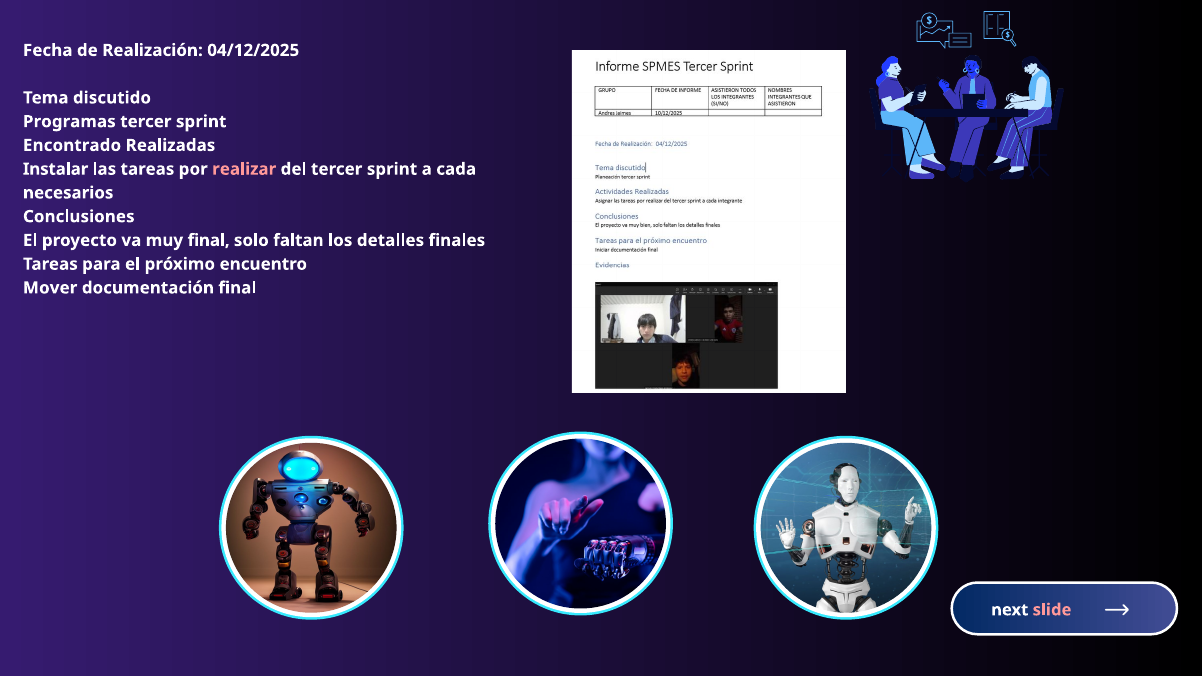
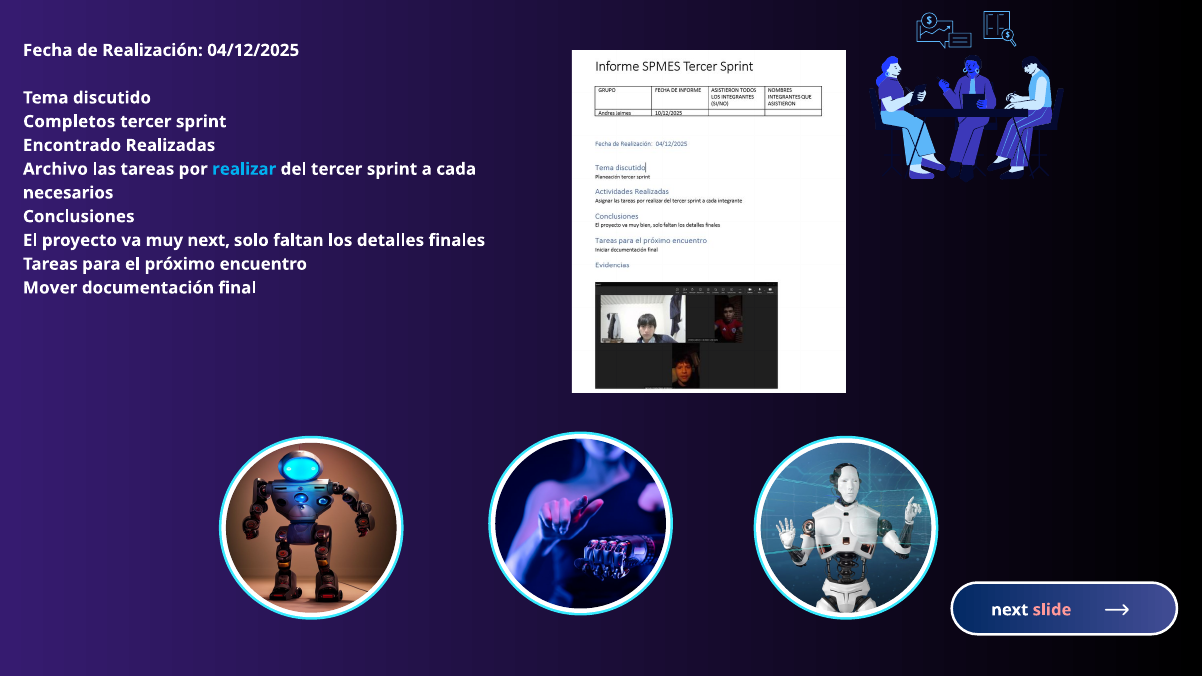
Programas: Programas -> Completos (69, 122)
Instalar: Instalar -> Archivo (55, 169)
realizar colour: pink -> light blue (244, 169)
muy final: final -> next (209, 240)
